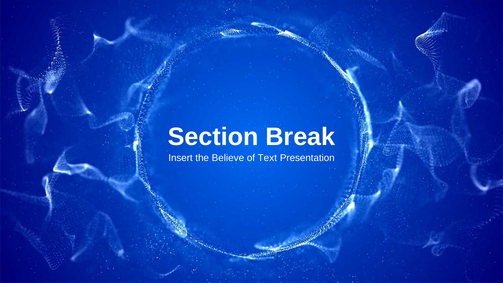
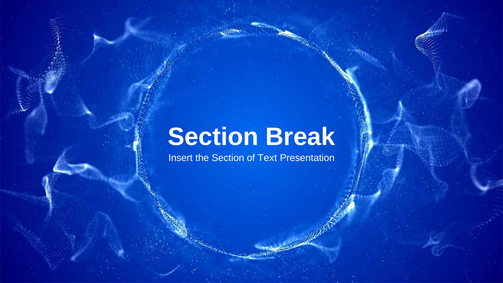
the Believe: Believe -> Section (228, 158)
